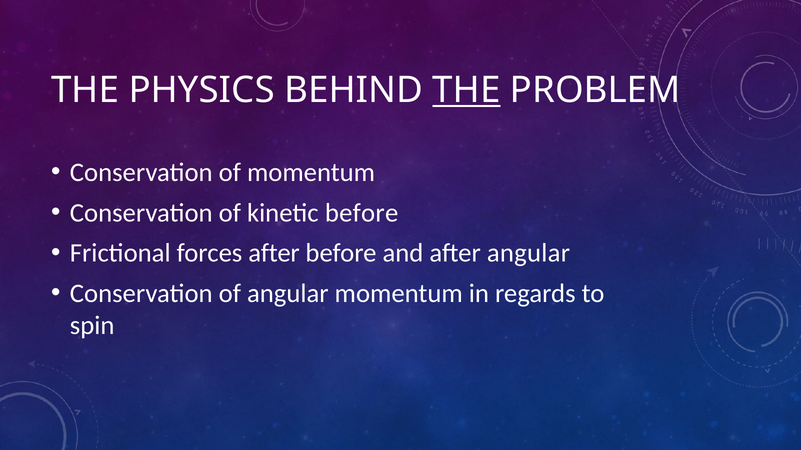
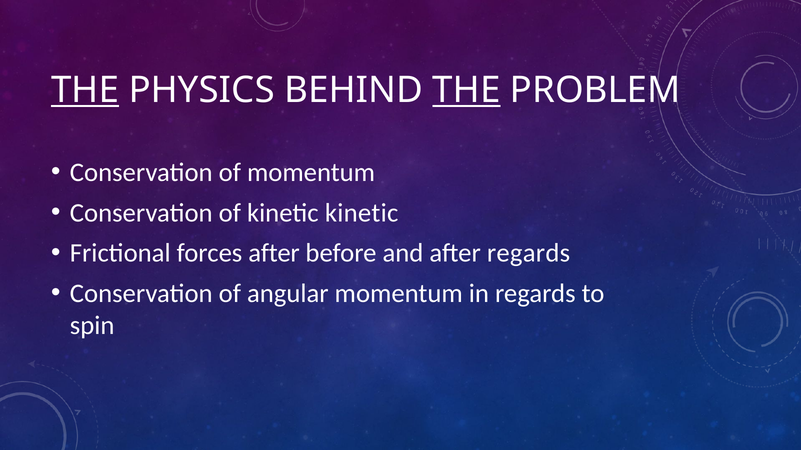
THE underline: none -> present (85, 90)
kinetic before: before -> kinetic (362, 213)
after angular: angular -> regards (528, 253)
